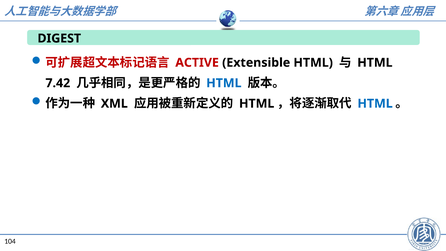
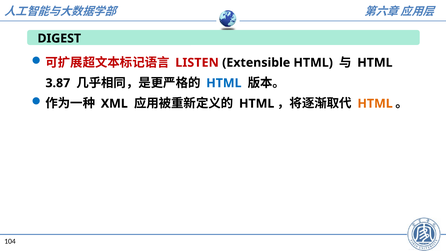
ACTIVE: ACTIVE -> LISTEN (197, 63)
7.42: 7.42 -> 3.87 (58, 83)
HTML colour: blue -> orange (375, 103)
